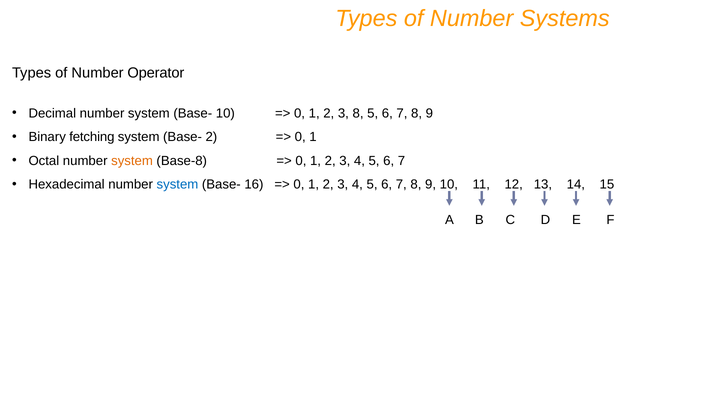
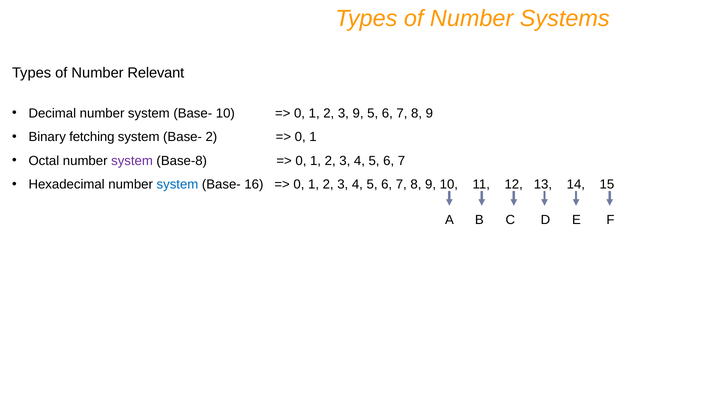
Operator: Operator -> Relevant (156, 73)
3 8: 8 -> 9 (358, 113)
system colour: orange -> purple (132, 161)
